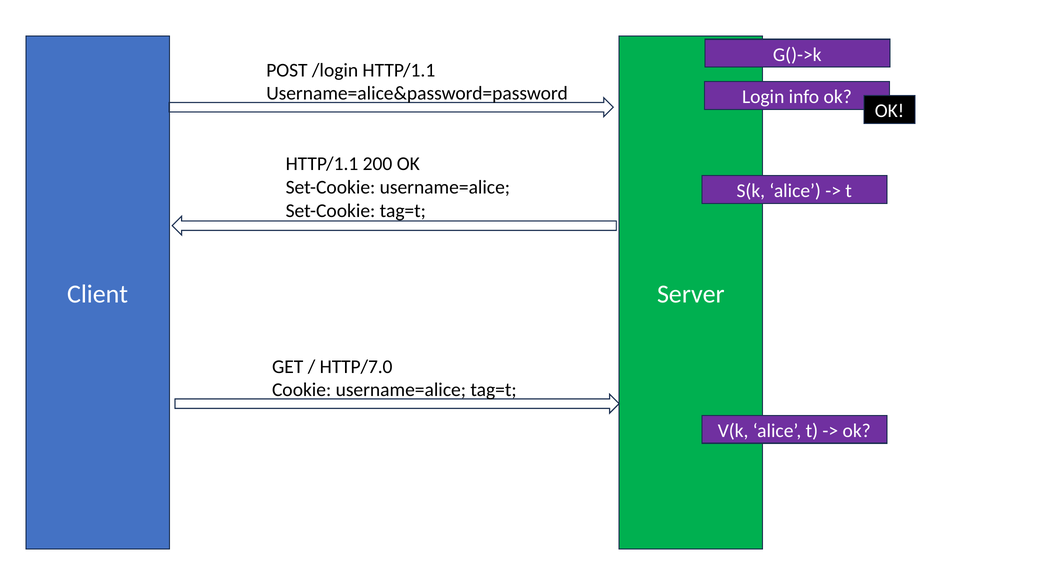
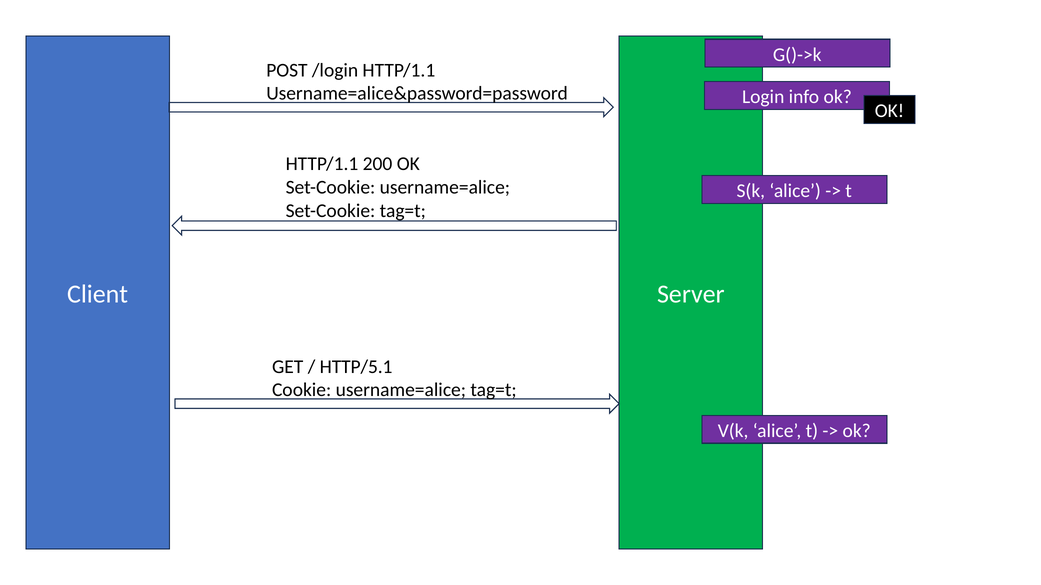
HTTP/7.0: HTTP/7.0 -> HTTP/5.1 (356, 367)
